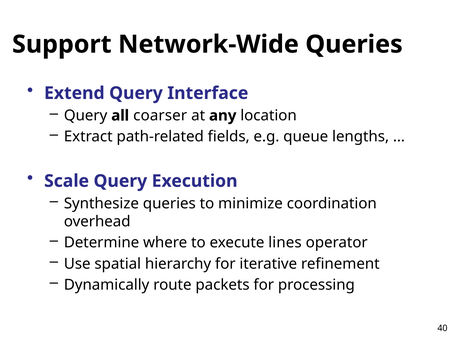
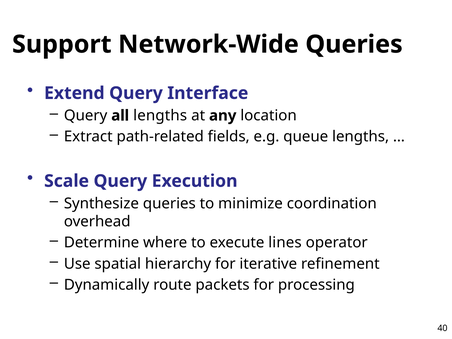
all coarser: coarser -> lengths (160, 116)
